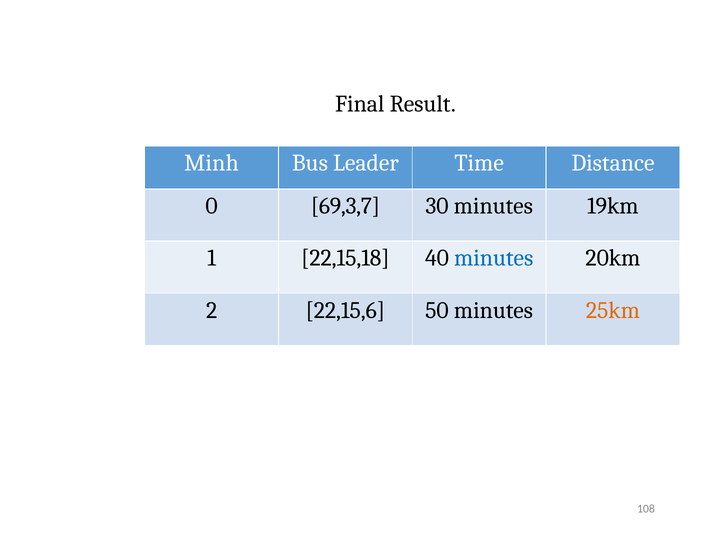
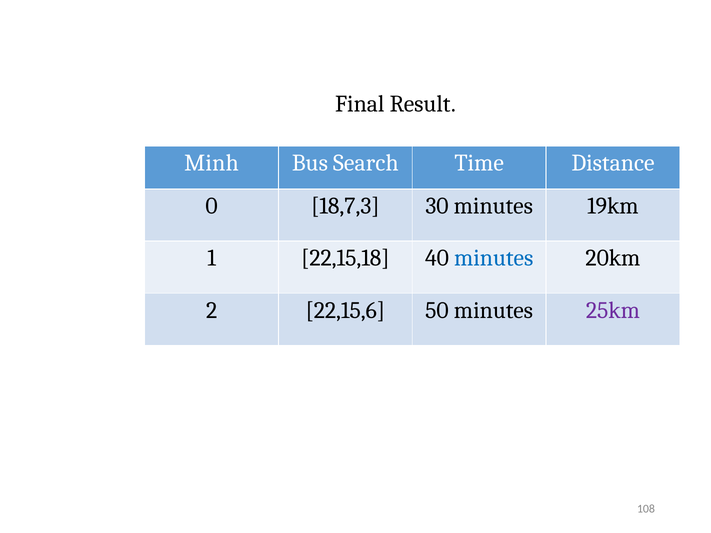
Leader: Leader -> Search (366, 163)
69,3,7: 69,3,7 -> 18,7,3 (345, 206)
25km colour: orange -> purple (613, 310)
